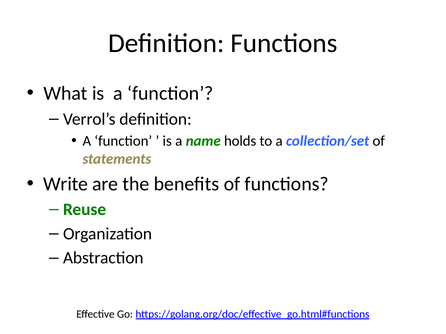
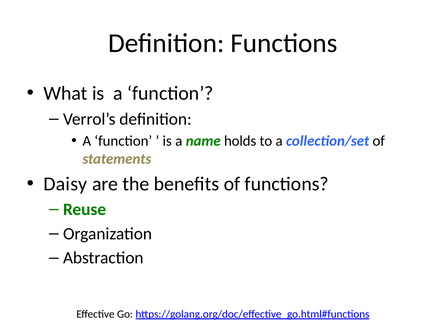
Write: Write -> Daisy (65, 184)
